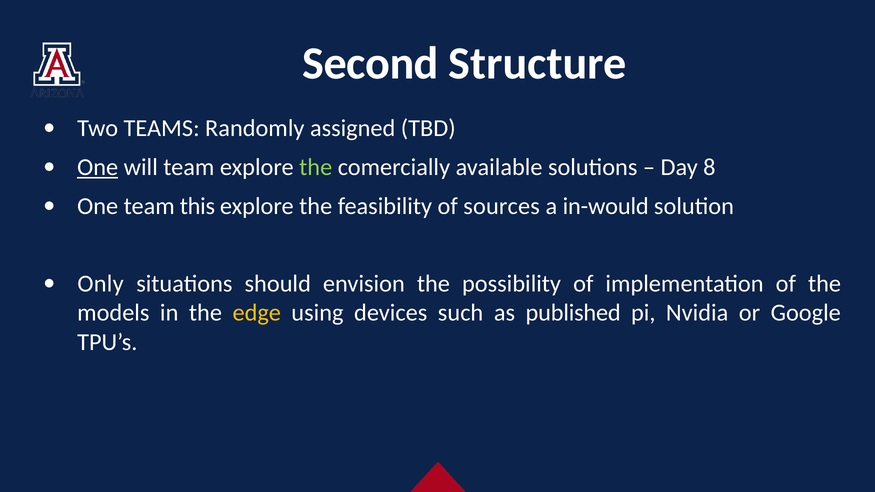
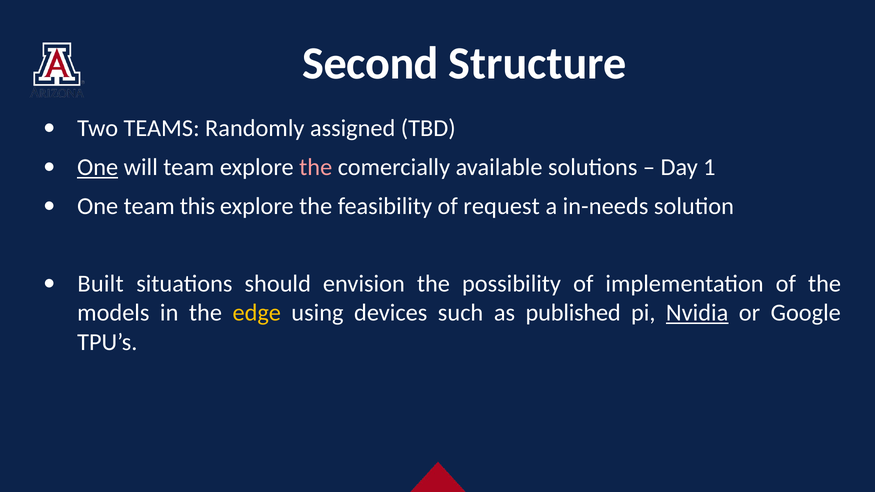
the colour: light green -> pink (316, 167)
8: 8 -> 1 (709, 167)
sources: sources -> request (502, 206)
in-would: in-would -> in-needs (606, 206)
Only: Only -> Built (101, 284)
Nvidia underline: none -> present (697, 313)
